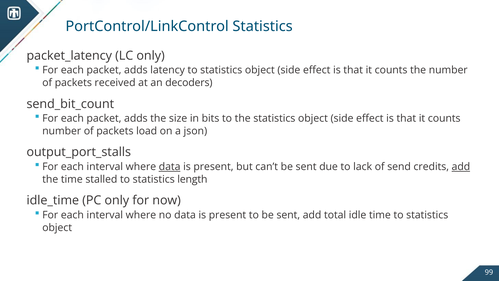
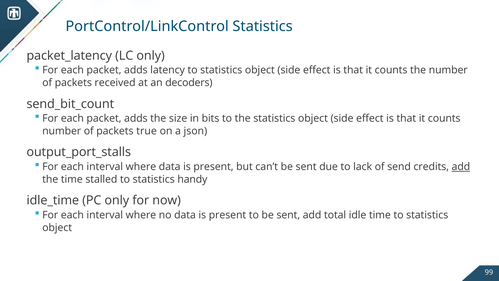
load: load -> true (147, 131)
data underline: present -> none (170, 167)
length: length -> handy (192, 179)
